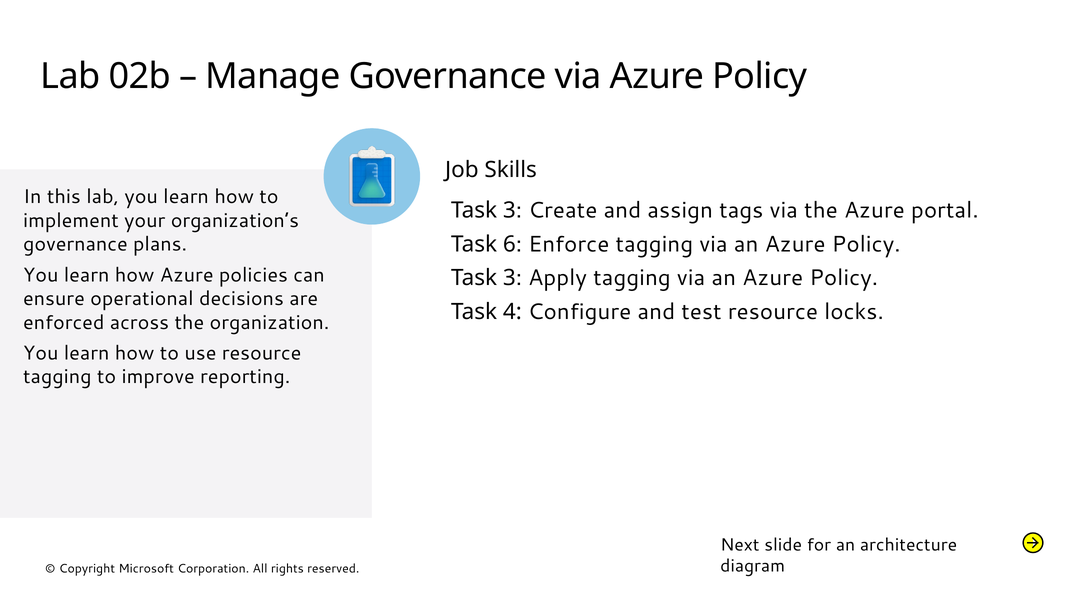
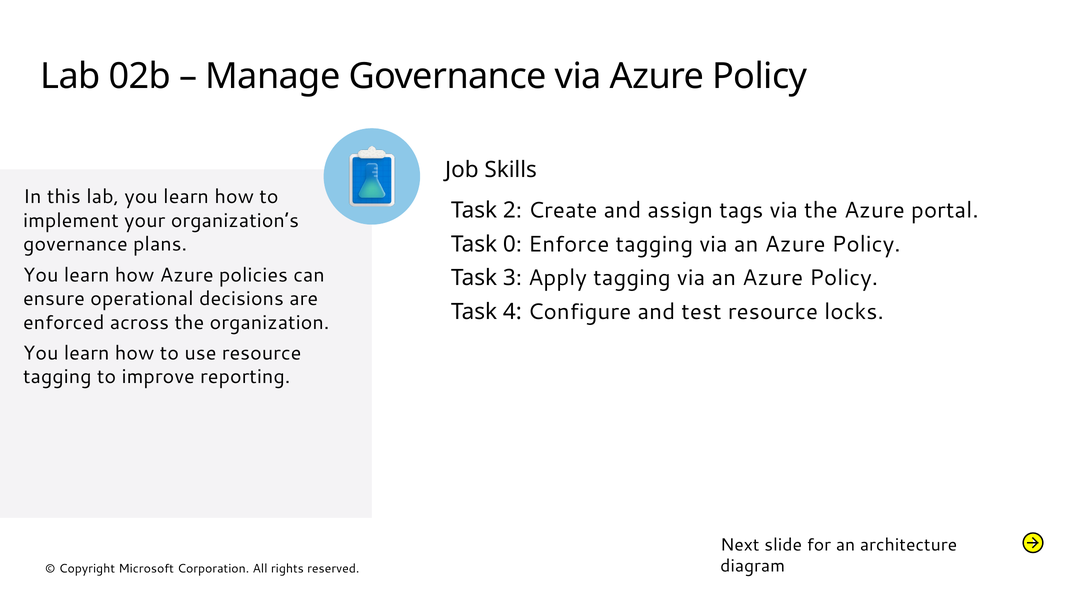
3: 3 -> 2 (509, 211)
6: 6 -> 0 (509, 244)
